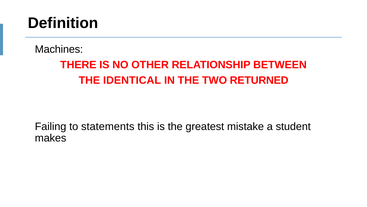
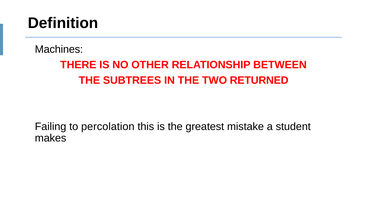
IDENTICAL: IDENTICAL -> SUBTREES (132, 80)
statements: statements -> percolation (108, 126)
